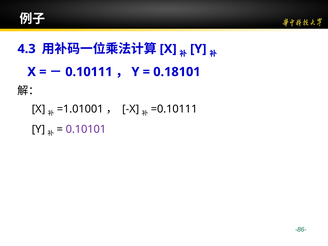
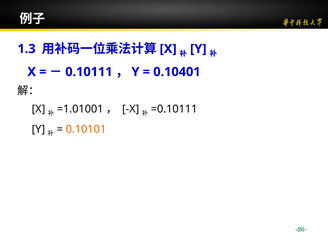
4.3: 4.3 -> 1.3 (27, 49)
0.18101: 0.18101 -> 0.10401 (177, 72)
0.10101 colour: purple -> orange (86, 129)
